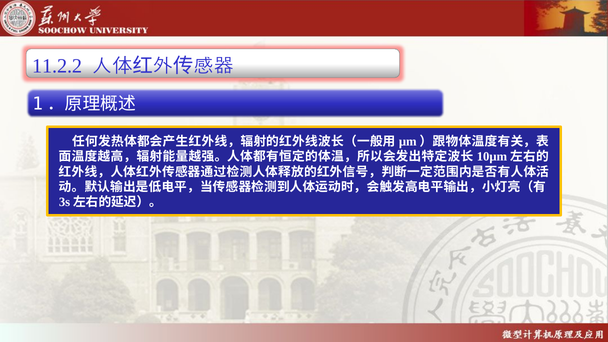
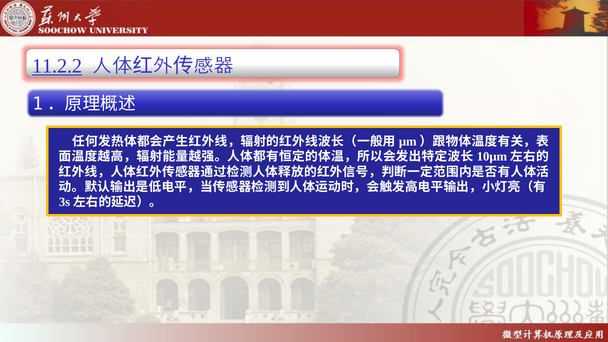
11.2.2 underline: none -> present (57, 66)
